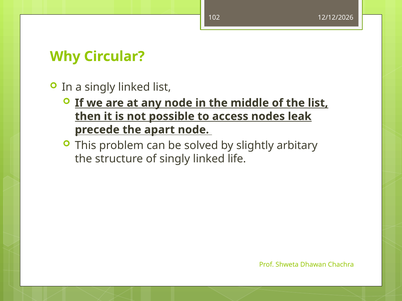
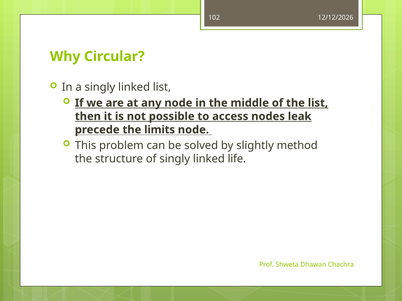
apart: apart -> limits (160, 130)
arbitary: arbitary -> method (297, 146)
